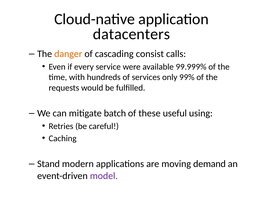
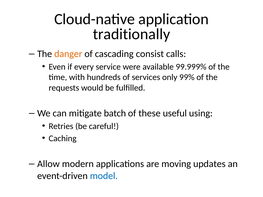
datacenters: datacenters -> traditionally (131, 34)
Stand: Stand -> Allow (48, 164)
demand: demand -> updates (209, 164)
model colour: purple -> blue (104, 176)
